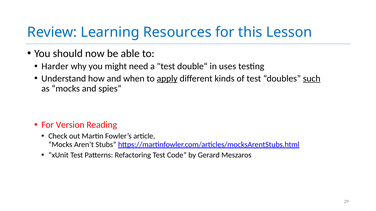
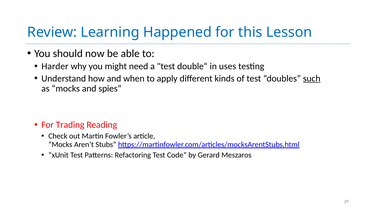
Resources: Resources -> Happened (177, 32)
apply underline: present -> none (167, 79)
Version: Version -> Trading (70, 125)
